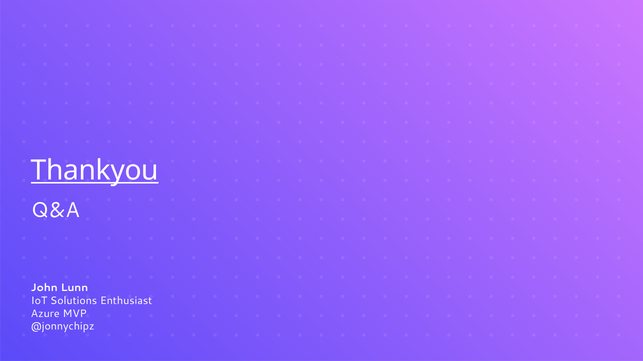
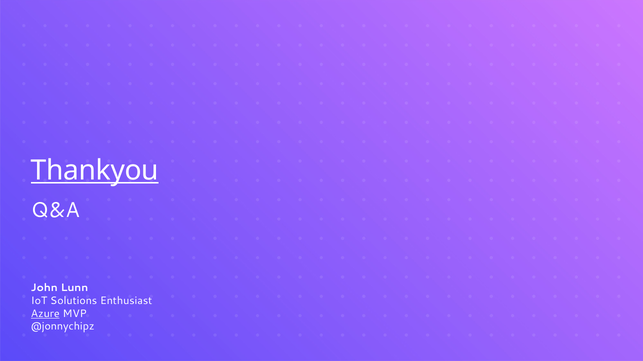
Azure underline: none -> present (45, 314)
